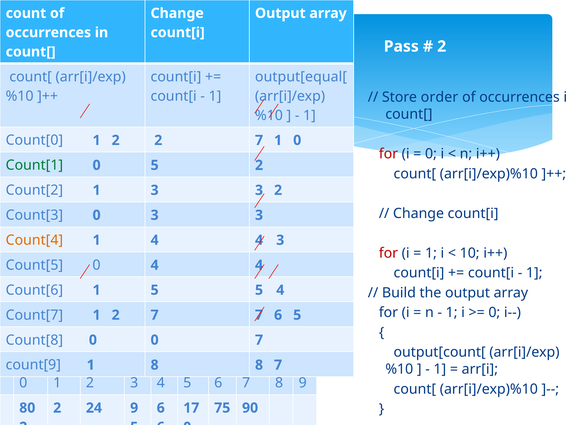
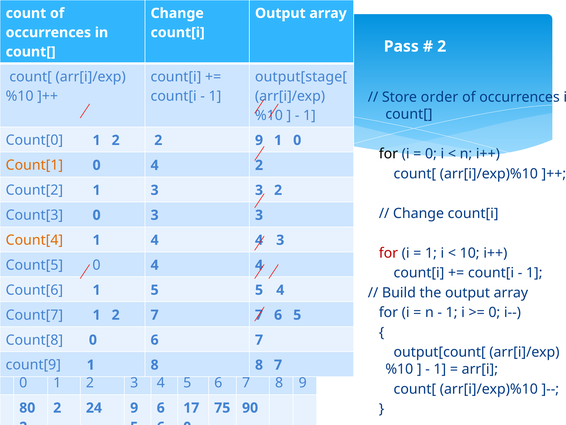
output[equal[: output[equal[ -> output[stage[ (301, 77)
2 2 7: 7 -> 9 (259, 140)
for colour: red -> black (388, 154)
Count[1 colour: green -> orange (34, 165)
5: 5 -> 4 (155, 165)
0 0: 0 -> 6 (155, 340)
